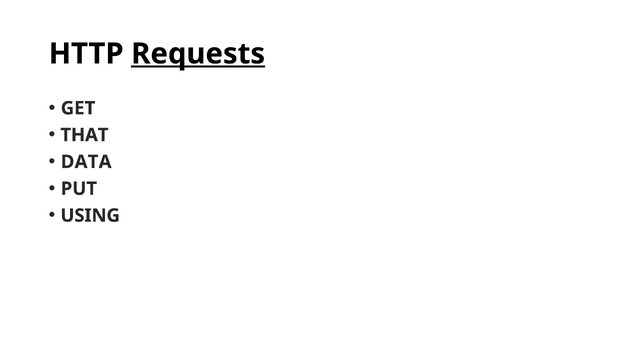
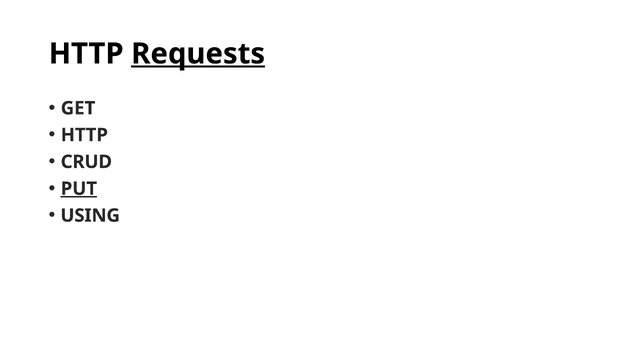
THAT: THAT -> HTTP (84, 135)
DATA: DATA -> CRUD (86, 162)
PUT underline: none -> present (79, 188)
